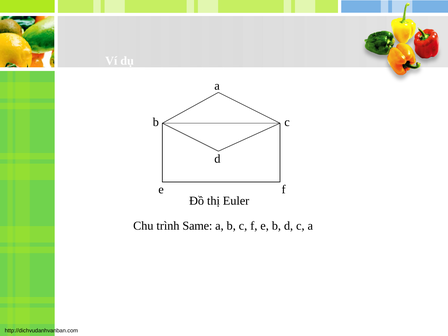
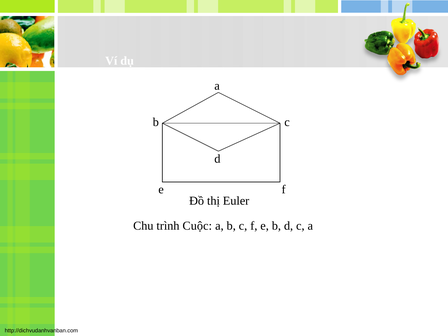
Same: Same -> Cuộc (197, 226)
